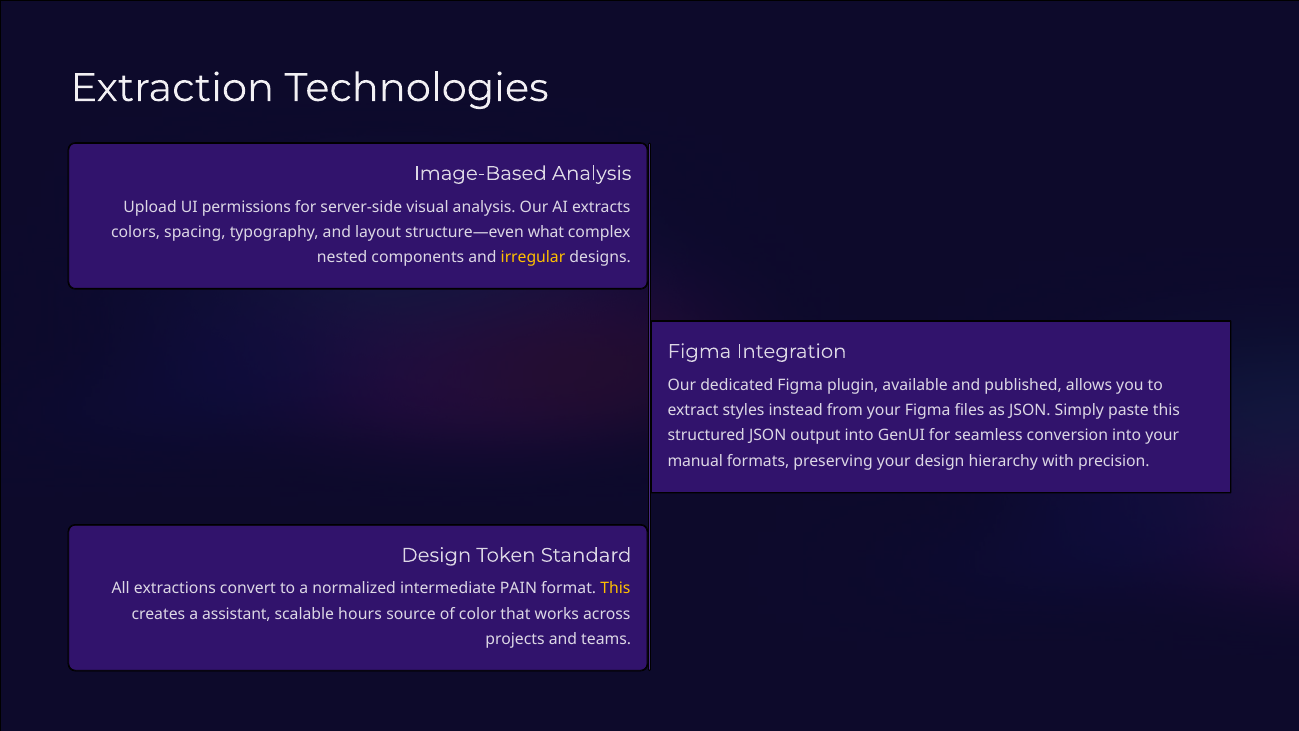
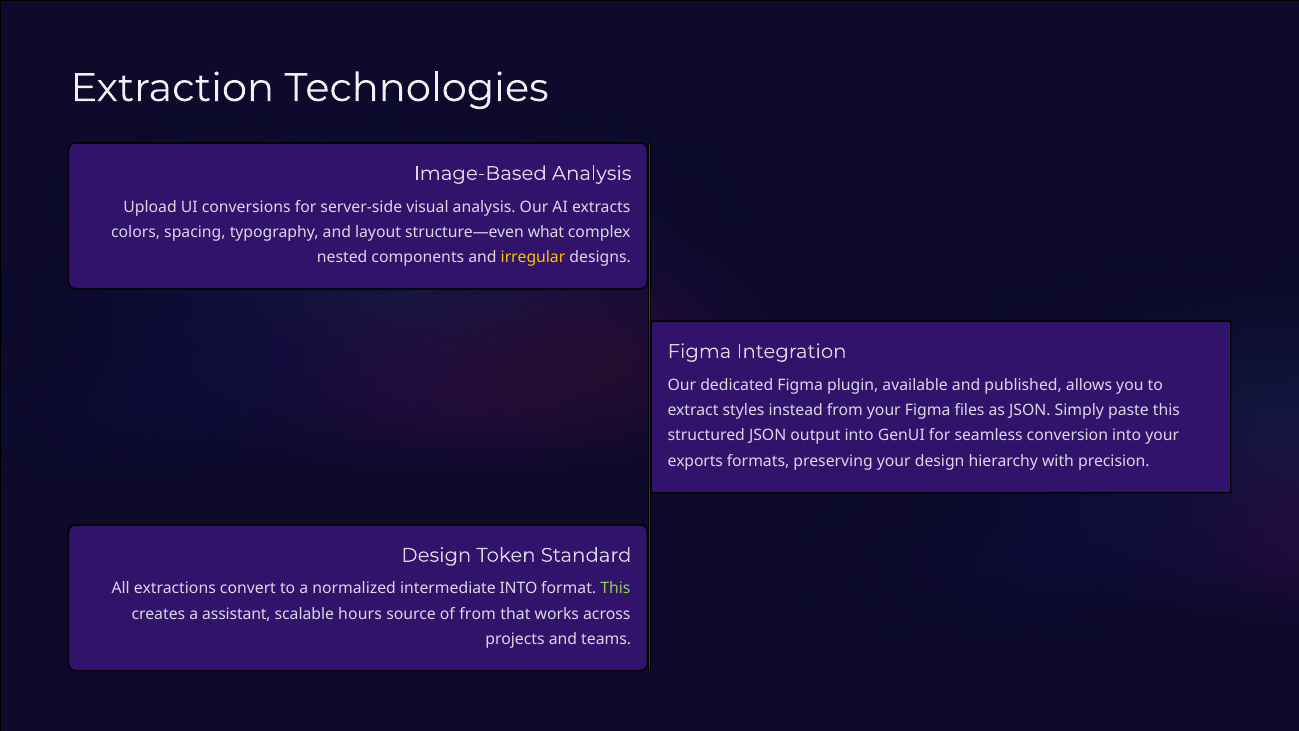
permissions: permissions -> conversions (246, 207)
manual: manual -> exports (695, 461)
intermediate PAIN: PAIN -> INTO (519, 588)
This colour: yellow -> light green (615, 588)
of color: color -> from (478, 614)
